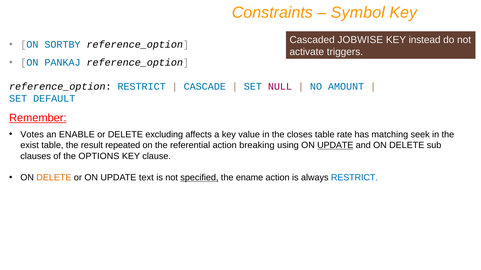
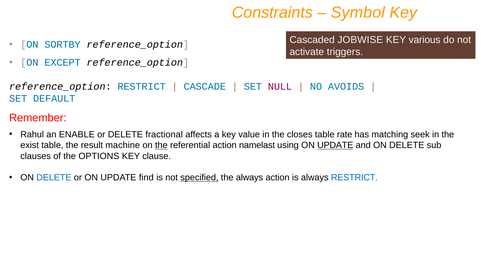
instead: instead -> various (425, 40)
PANKAJ: PANKAJ -> EXCEPT (63, 63)
AMOUNT: AMOUNT -> AVOIDS (346, 87)
Remember underline: present -> none (38, 118)
Votes: Votes -> Rahul (32, 135)
excluding: excluding -> fractional (164, 135)
repeated: repeated -> machine (123, 146)
the underline: none -> present (161, 146)
breaking: breaking -> namelast (257, 146)
DELETE colour: orange -> blue (54, 178)
text: text -> find (146, 178)
the ename: ename -> always (250, 178)
